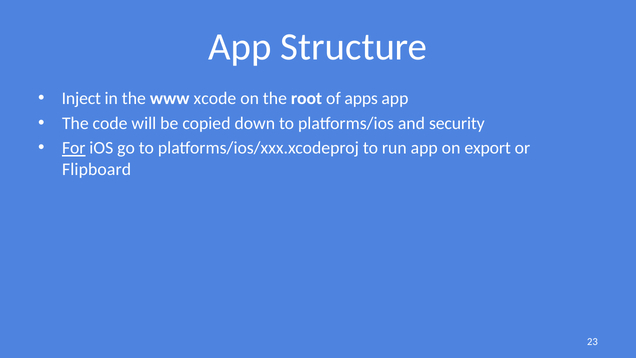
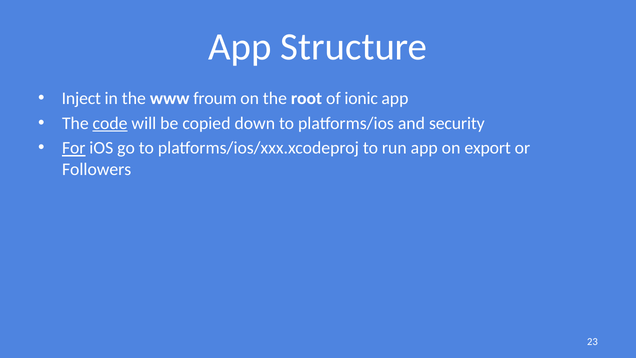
xcode: xcode -> froum (215, 99)
apps: apps -> ionic (361, 99)
code underline: none -> present (110, 123)
Flipboard: Flipboard -> Followers (97, 169)
